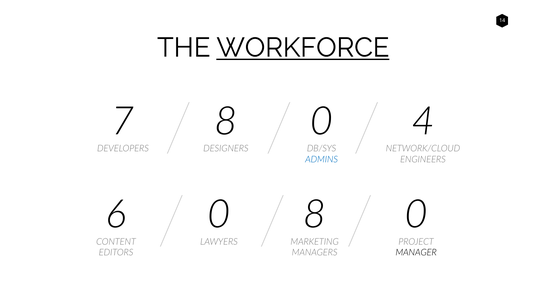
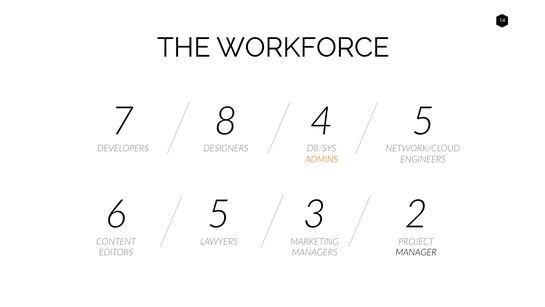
WORKFORCE underline: present -> none (303, 48)
0: 0 -> 4 (322, 121)
ADMINS colour: blue -> orange (322, 159)
4: 4 -> 5 (423, 121)
8: 8 -> 3 (315, 214)
0: 0 -> 5 (219, 214)
0: 0 -> 2 (416, 214)
